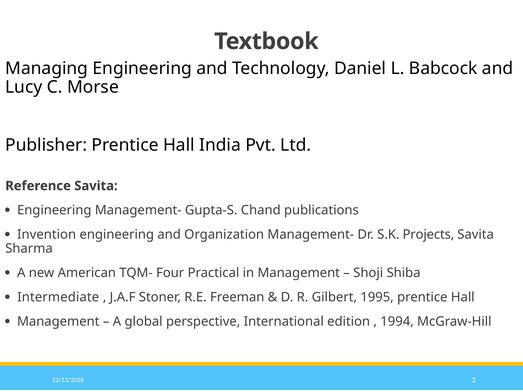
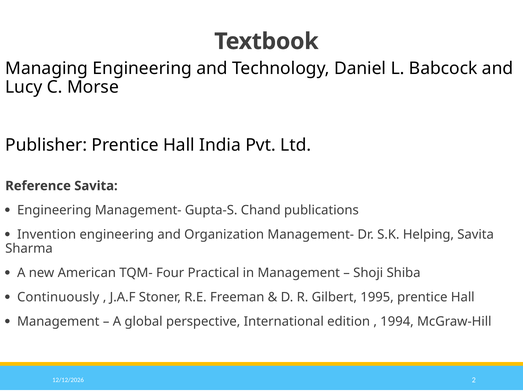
Projects: Projects -> Helping (428, 235)
Intermediate: Intermediate -> Continuously (58, 297)
